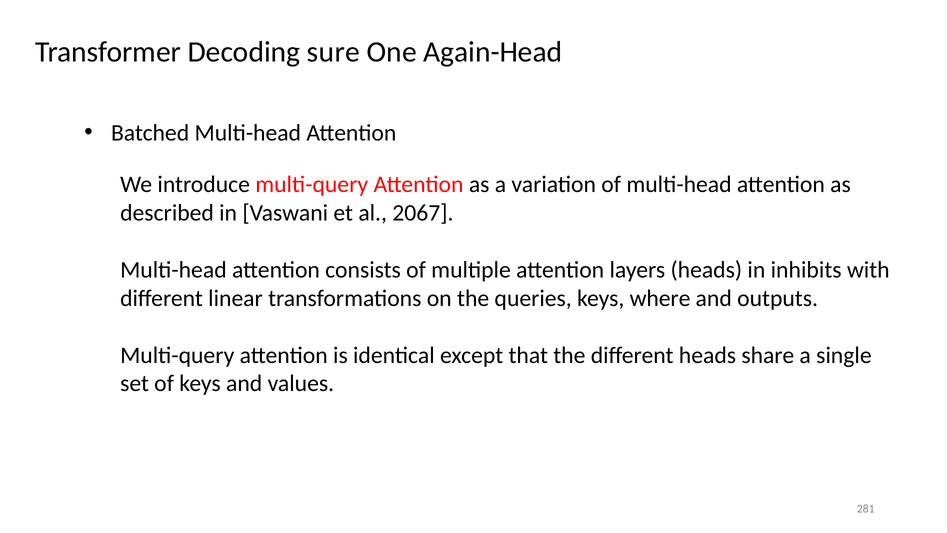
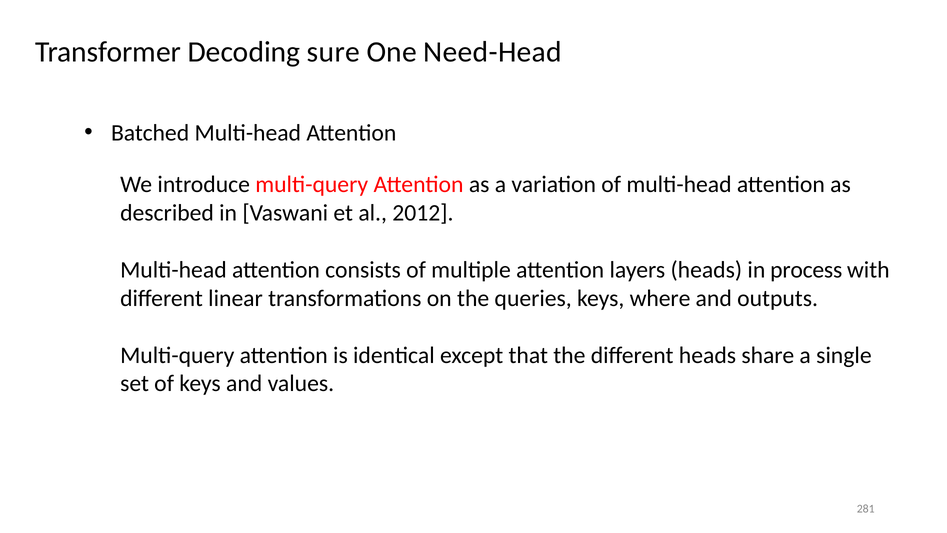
Again-Head: Again-Head -> Need-Head (493, 52)
2067: 2067 -> 2012 (423, 213)
inhibits: inhibits -> process (806, 270)
